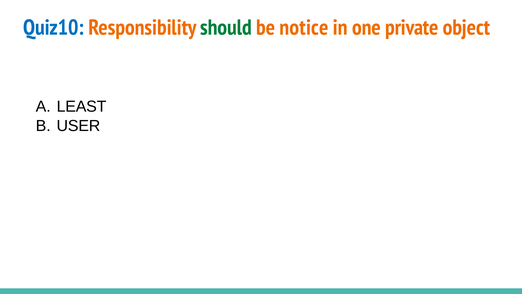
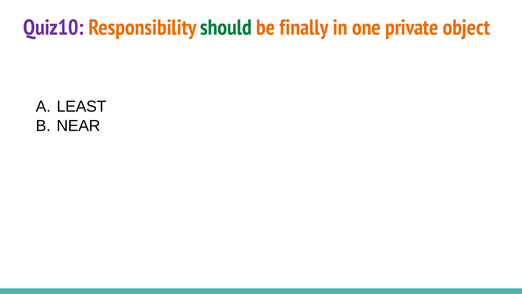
Quiz10 colour: blue -> purple (54, 27)
notice: notice -> finally (304, 27)
USER: USER -> NEAR (78, 126)
